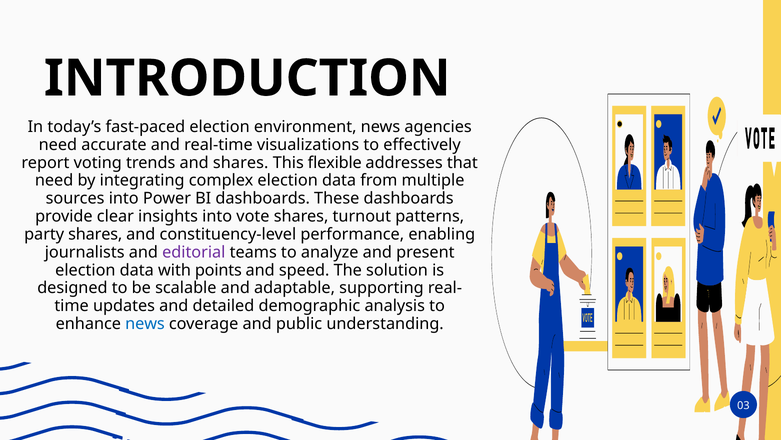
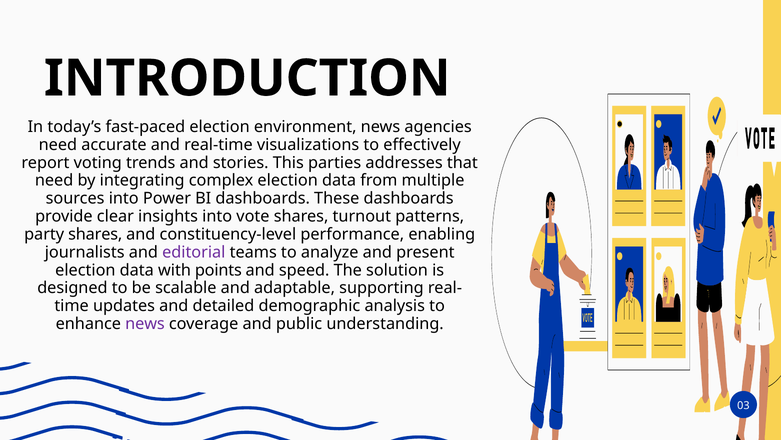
and shares: shares -> stories (241, 162)
flexible: flexible -> parties (335, 162)
news colour: blue -> purple (145, 323)
